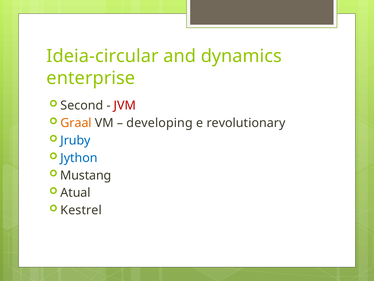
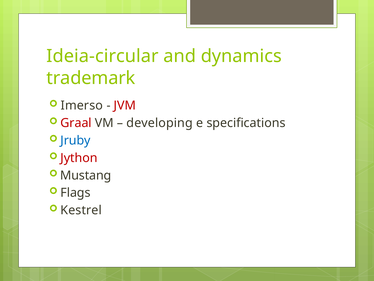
enterprise: enterprise -> trademark (91, 78)
Second: Second -> Imerso (82, 105)
Graal colour: orange -> red (76, 123)
revolutionary: revolutionary -> specifications (246, 123)
Jython colour: blue -> red (79, 158)
Atual: Atual -> Flags (75, 193)
